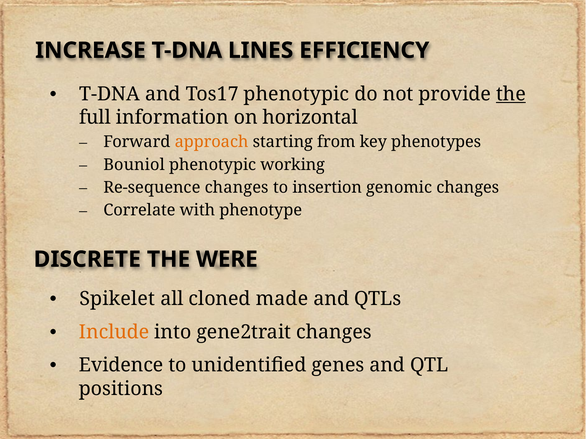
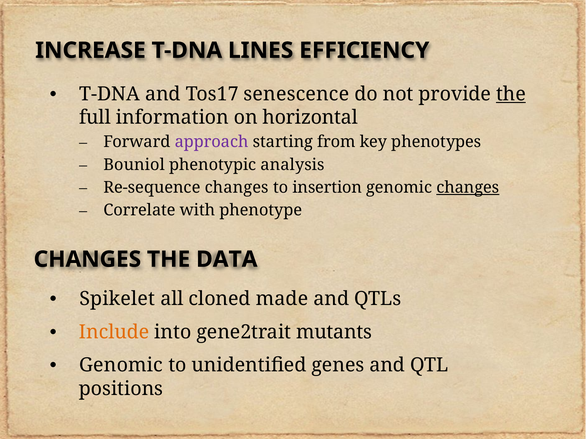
Tos17 phenotypic: phenotypic -> senescence (296, 94)
approach colour: orange -> purple (212, 142)
working: working -> analysis (293, 165)
changes underline: none -> present (468, 188)
DISCRETE: DISCRETE -> CHANGES (87, 260)
WERE: WERE -> DATA (227, 260)
gene2trait changes: changes -> mutants (334, 332)
Evidence: Evidence -> Genomic (121, 366)
